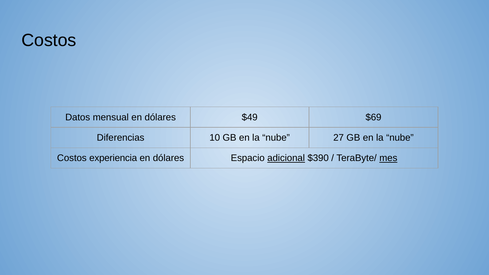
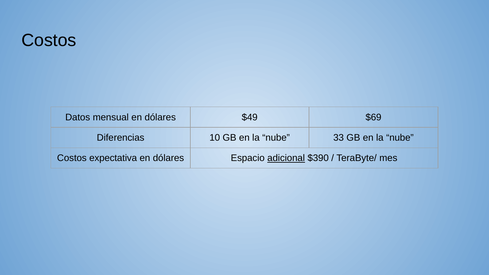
27: 27 -> 33 (339, 138)
experiencia: experiencia -> expectativa (113, 158)
mes underline: present -> none (388, 158)
